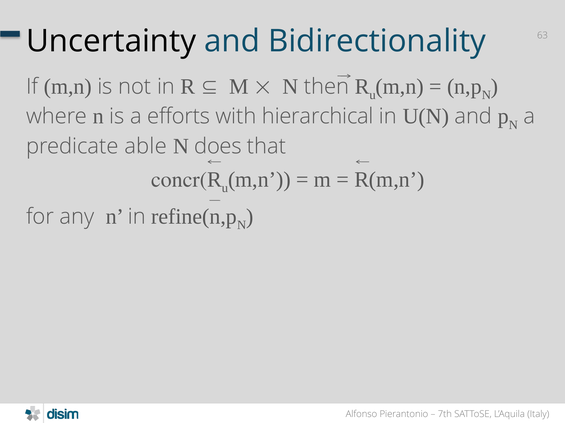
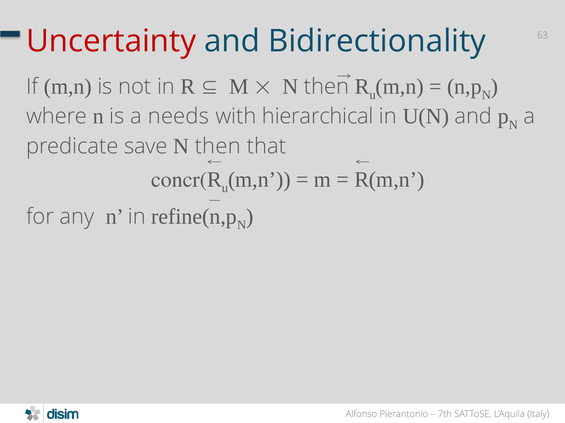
Uncertainty colour: black -> red (111, 41)
efforts: efforts -> needs (178, 117)
able: able -> save (146, 146)
does: does -> then (218, 146)
